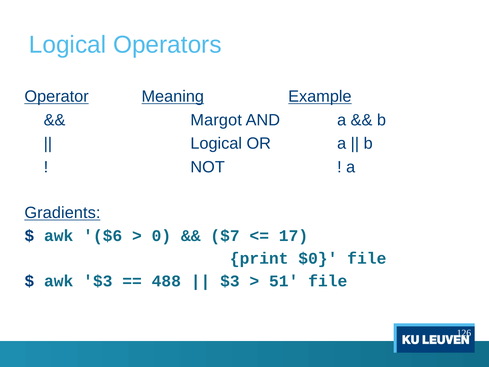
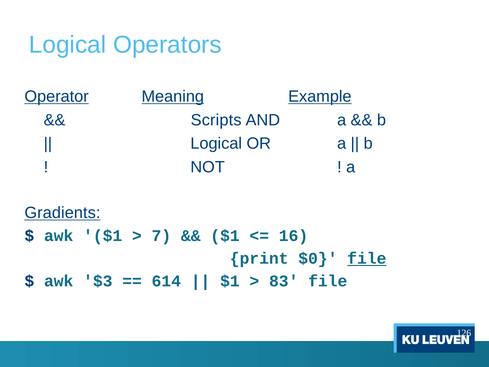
Margot: Margot -> Scripts (216, 120)
awk $6: $6 -> $1 (103, 235)
0: 0 -> 7 (161, 235)
$7: $7 -> $1 (225, 235)
17: 17 -> 16 (293, 235)
file underline: none -> present (367, 258)
488: 488 -> 614 (166, 281)
$3: $3 -> $1 (230, 281)
51: 51 -> 83 (284, 281)
